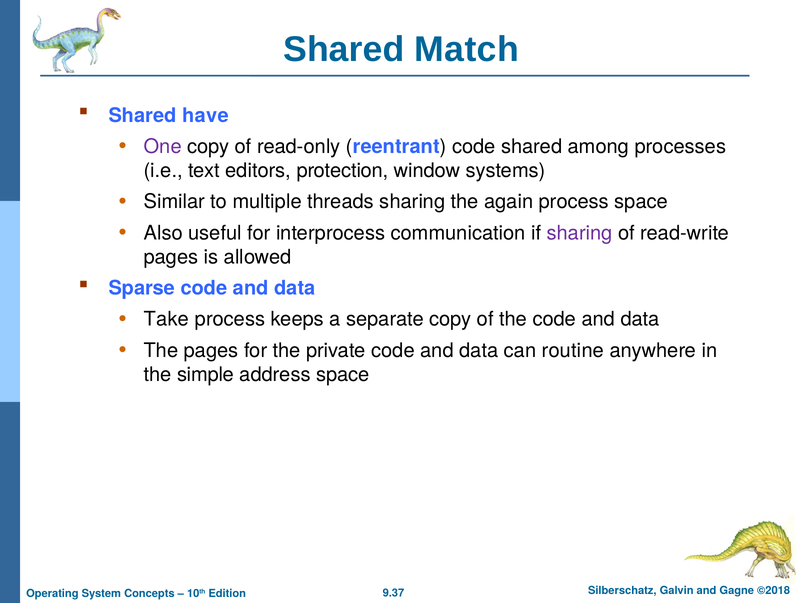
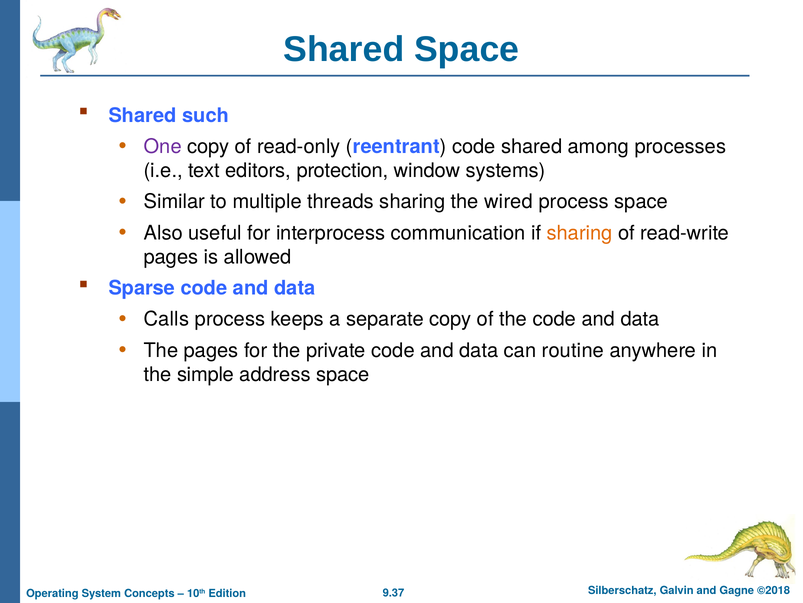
Shared Match: Match -> Space (467, 49)
have: have -> such (206, 115)
again: again -> wired (509, 202)
sharing colour: purple -> orange (580, 233)
Take: Take -> Calls (166, 319)
